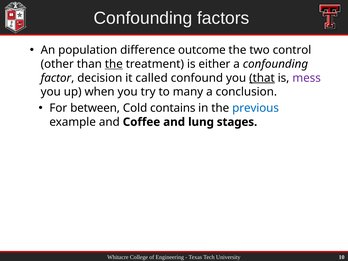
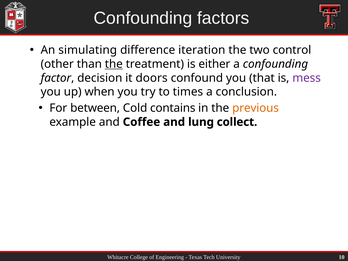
population: population -> simulating (88, 50)
outcome: outcome -> iteration (202, 50)
called: called -> doors (152, 78)
that underline: present -> none (262, 78)
many: many -> times (188, 92)
previous colour: blue -> orange (256, 108)
stages: stages -> collect (237, 122)
